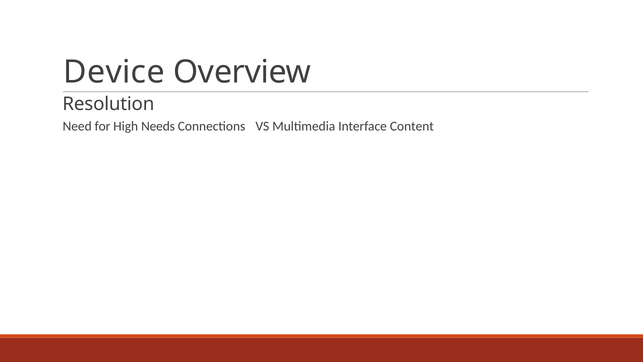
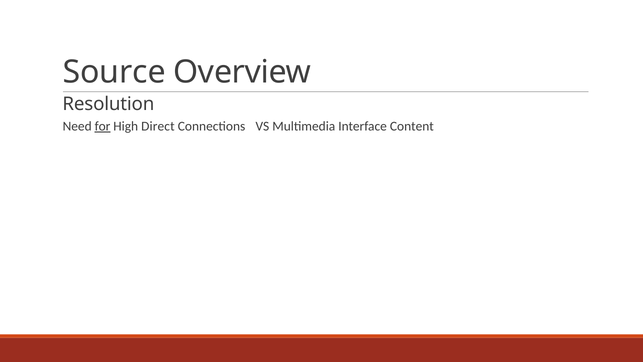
Device: Device -> Source (114, 72)
for underline: none -> present (103, 126)
Needs: Needs -> Direct (158, 126)
